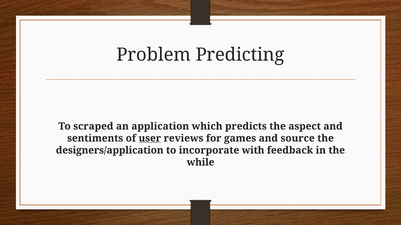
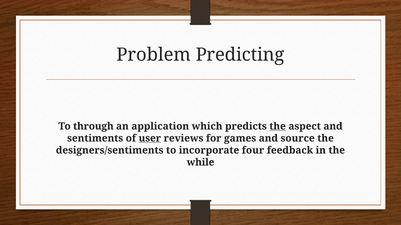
scraped: scraped -> through (93, 127)
the underline: none -> present (278, 127)
designers/application: designers/application -> designers/sentiments (110, 151)
with: with -> four (253, 151)
